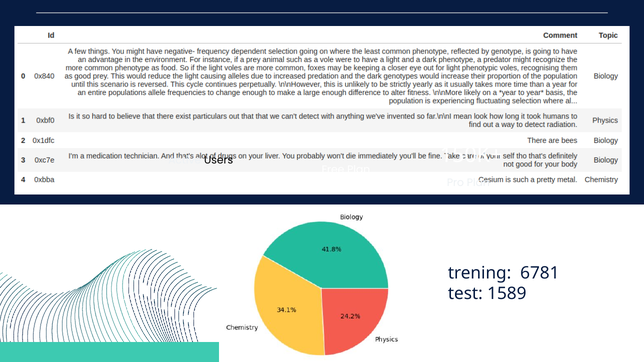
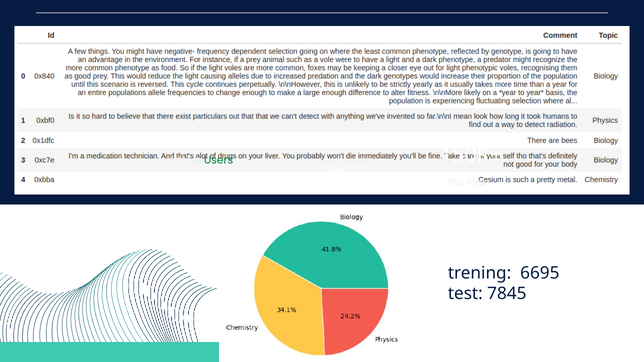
Users colour: black -> green (219, 160)
6781: 6781 -> 6695 (540, 273)
1589: 1589 -> 7845 (507, 294)
